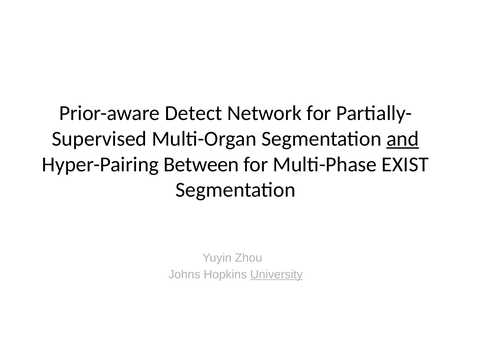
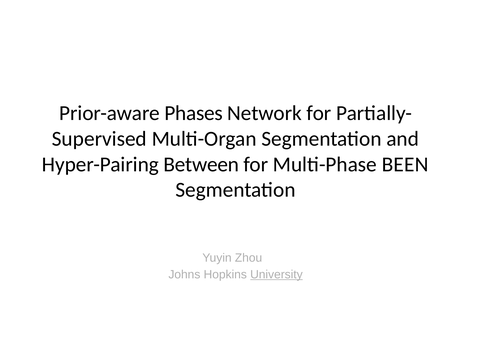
Detect: Detect -> Phases (194, 113)
and underline: present -> none (403, 139)
EXIST: EXIST -> BEEN (405, 164)
